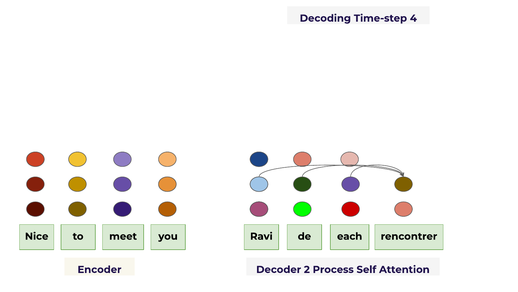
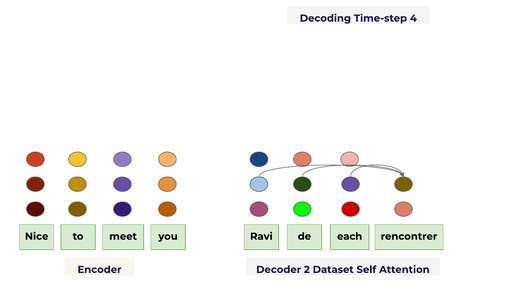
Process: Process -> Dataset (333, 269)
